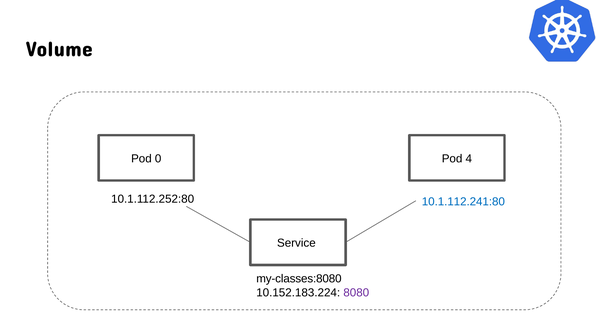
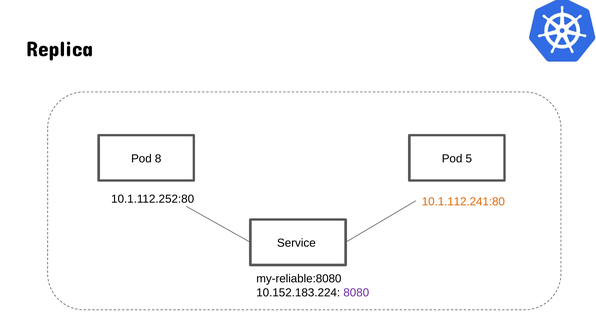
Volume: Volume -> Replica (60, 49)
0: 0 -> 8 (158, 159)
4: 4 -> 5 (469, 159)
10.1.112.241:80 colour: blue -> orange (463, 202)
my-classes:8080: my-classes:8080 -> my-reliable:8080 (299, 279)
